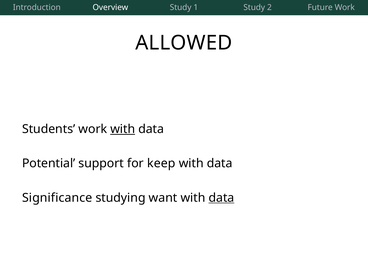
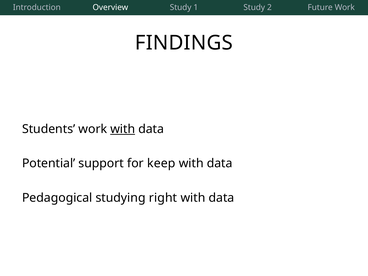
ALLOWED: ALLOWED -> FINDINGS (184, 43)
Significance: Significance -> Pedagogical (57, 198)
want: want -> right (163, 198)
data underline: present -> none (221, 198)
